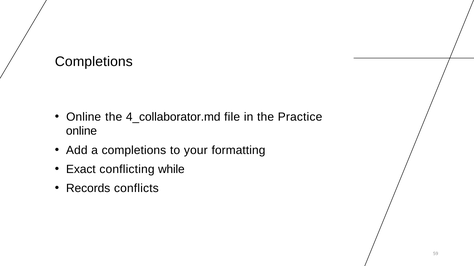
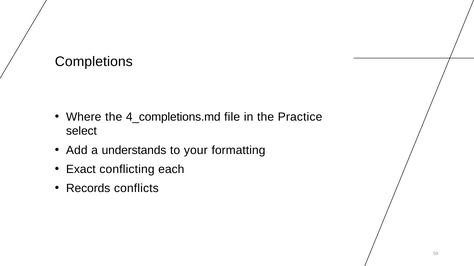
Online: Online -> Where (84, 117)
4_collaborator.md: 4_collaborator.md -> 4_completions.md (173, 117)
online: online -> select (81, 131)
a completions: completions -> understands (134, 150)
while: while -> each (171, 170)
